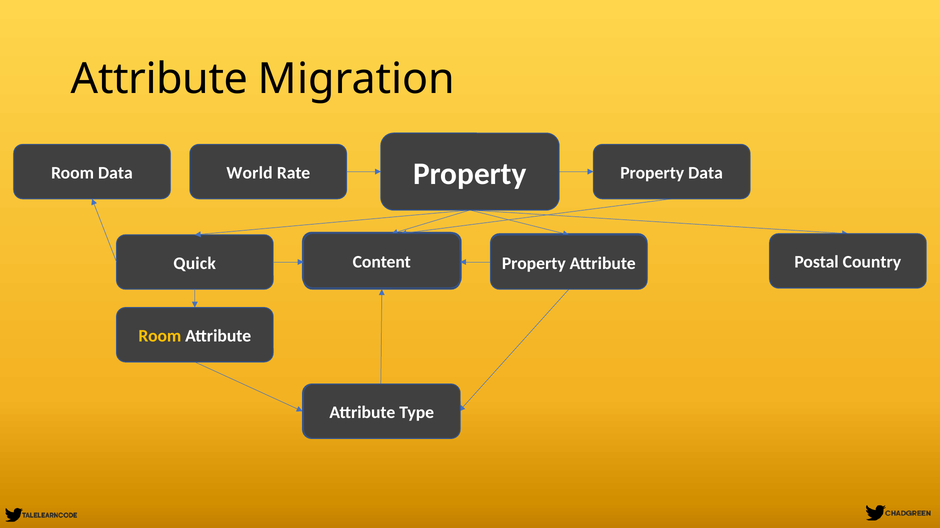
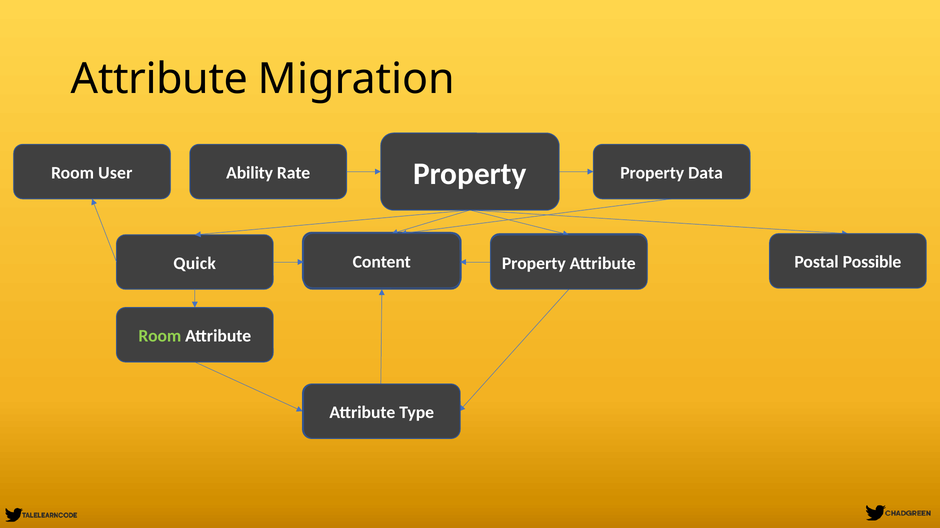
Room Data: Data -> User (115, 173)
World: World -> Ability (250, 173)
Country: Country -> Possible (872, 262)
Room colour: yellow -> light green (160, 336)
